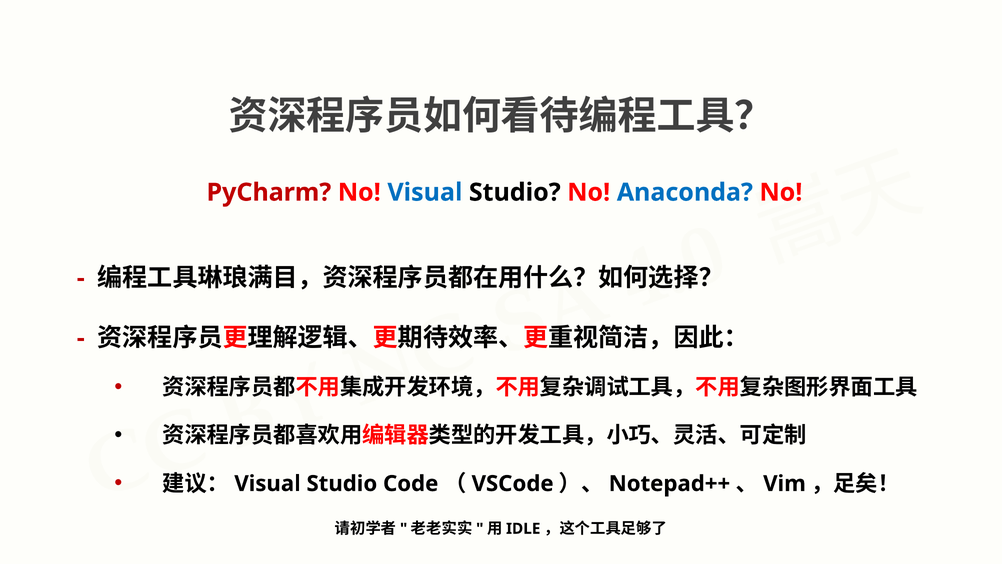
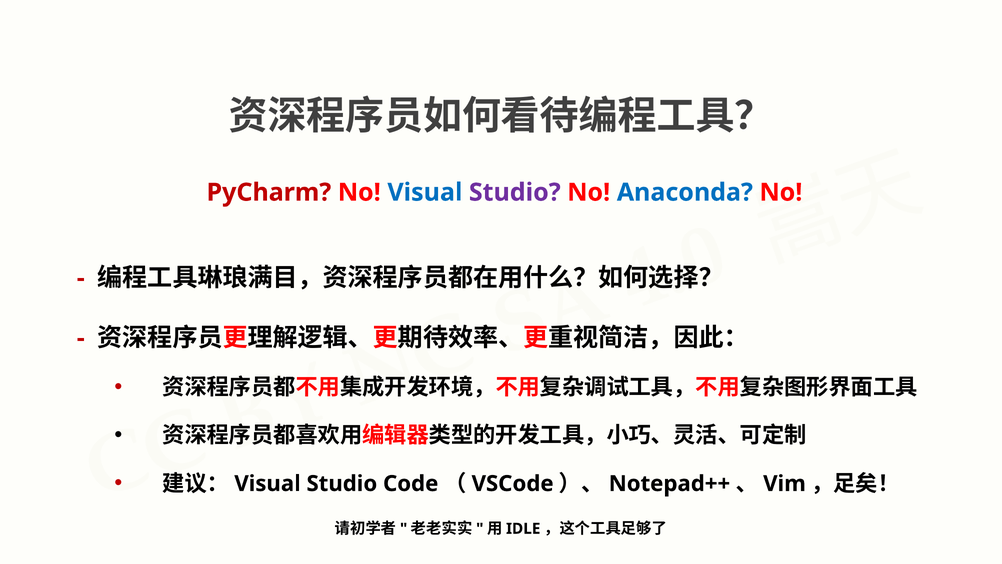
Studio colour: black -> purple (515, 192)
